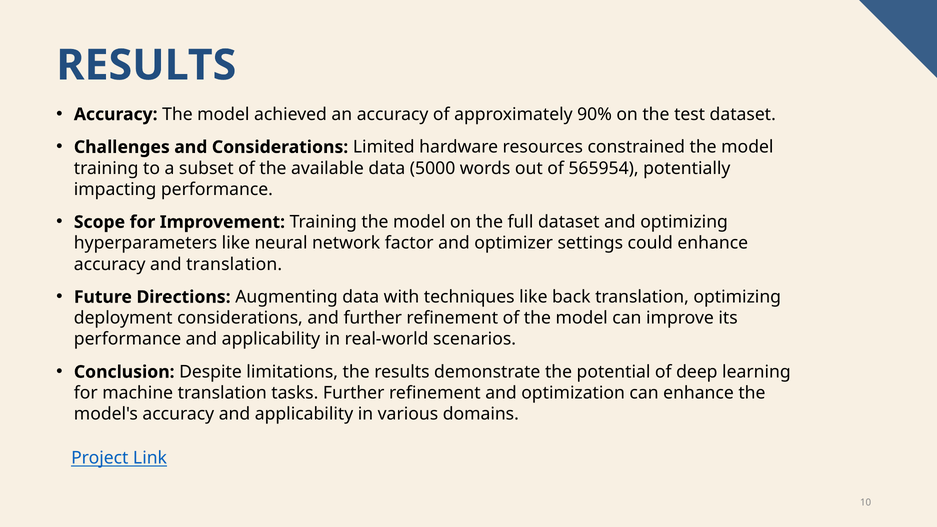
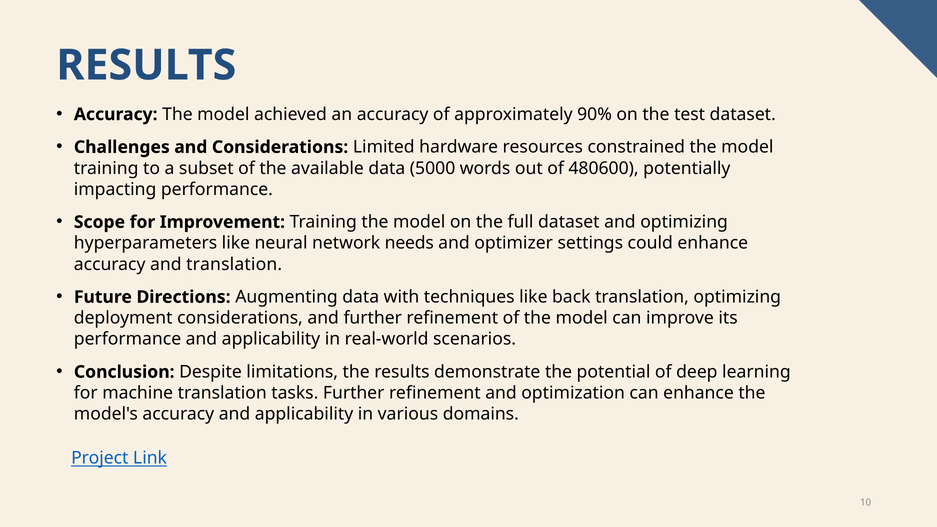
565954: 565954 -> 480600 (604, 168)
factor: factor -> needs (409, 243)
